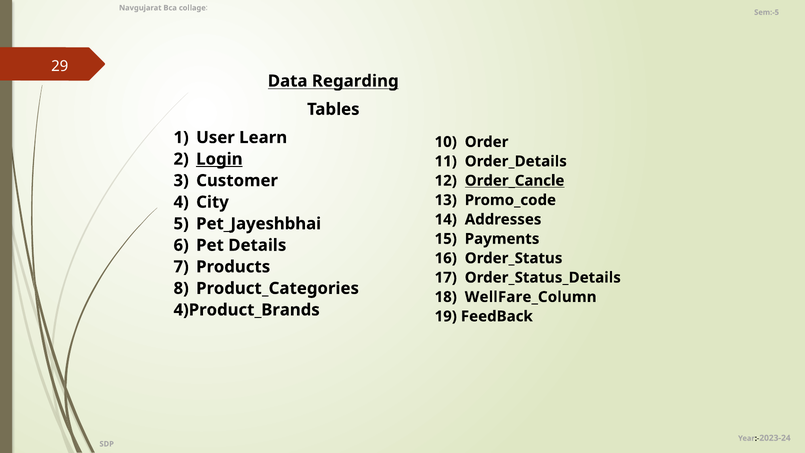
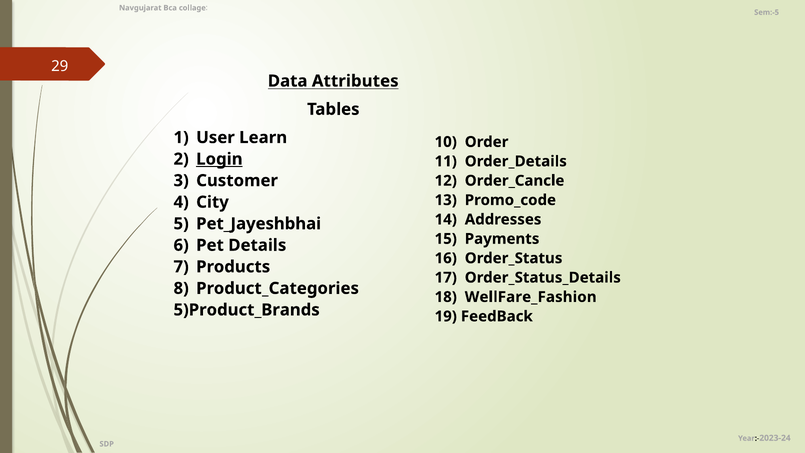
Regarding: Regarding -> Attributes (355, 81)
Order_Cancle underline: present -> none (515, 181)
WellFare_Column: WellFare_Column -> WellFare_Fashion (531, 297)
4)Product_Brands: 4)Product_Brands -> 5)Product_Brands (247, 310)
